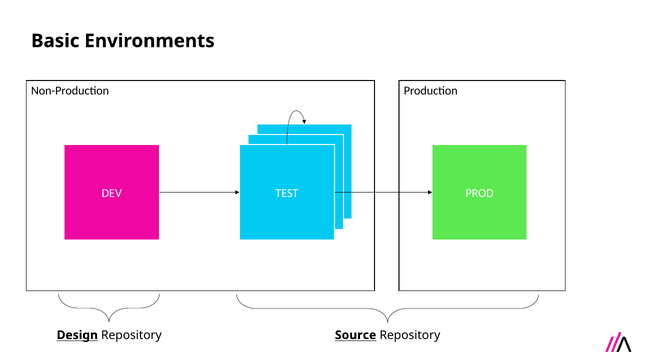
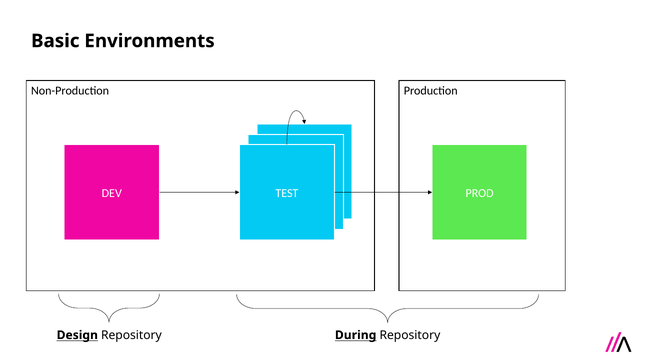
Source: Source -> During (356, 335)
